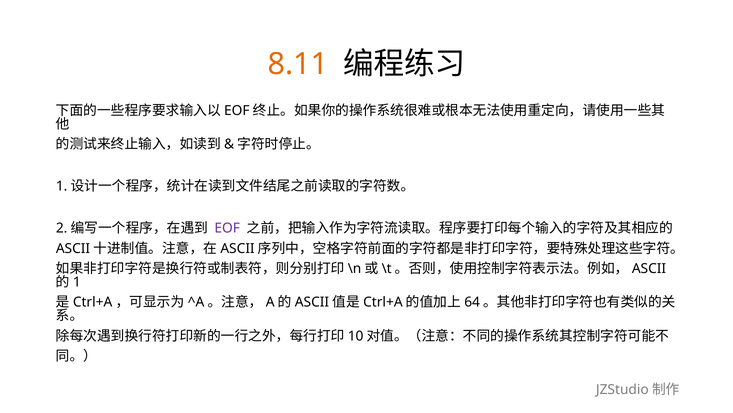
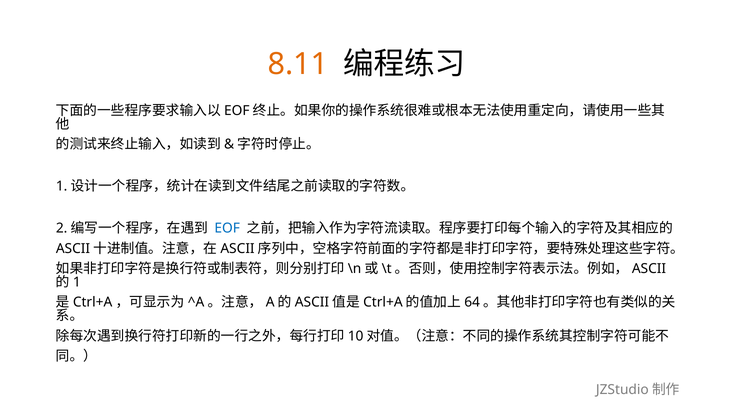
EOF colour: purple -> blue (227, 228)
